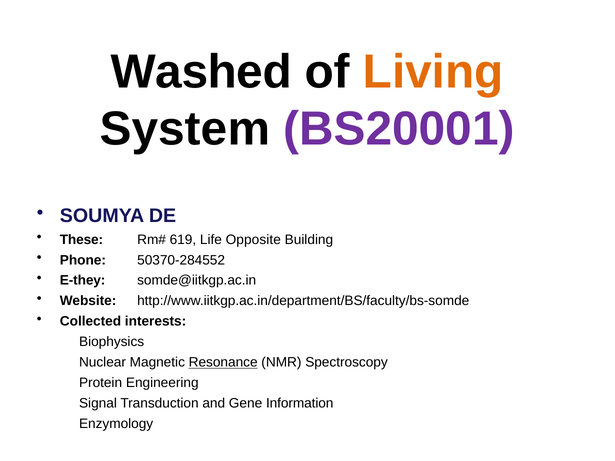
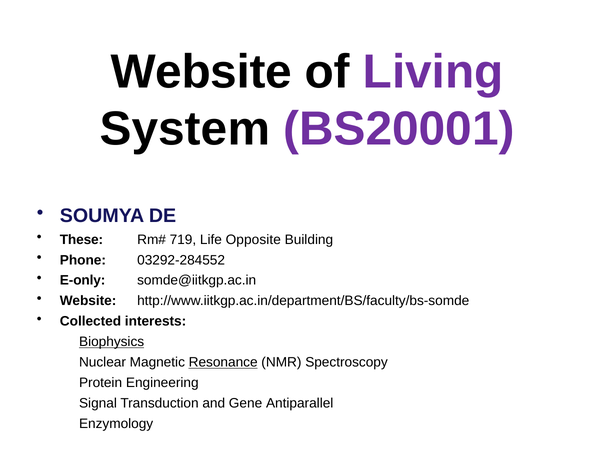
Washed: Washed -> Website (201, 72)
Living colour: orange -> purple (433, 72)
619: 619 -> 719 (183, 240)
50370-284552: 50370-284552 -> 03292-284552 (181, 260)
E-they: E-they -> E-only (83, 281)
Biophysics underline: none -> present (112, 342)
Information: Information -> Antiparallel (300, 404)
